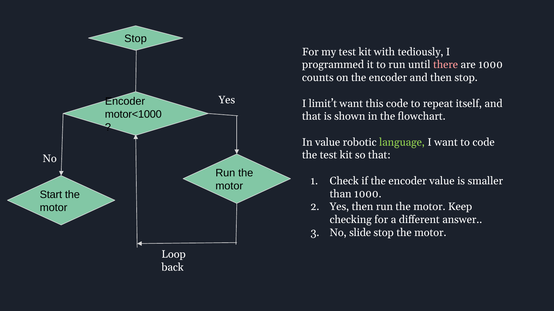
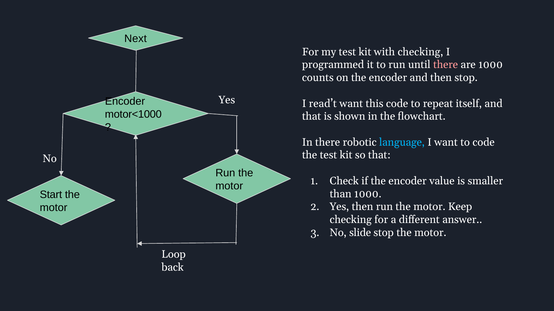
Stop: Stop -> Next (136, 39)
with tediously: tediously -> checking (420, 52)
limit’t: limit’t -> read’t (323, 104)
In value: value -> there (328, 142)
language colour: light green -> light blue (402, 142)
